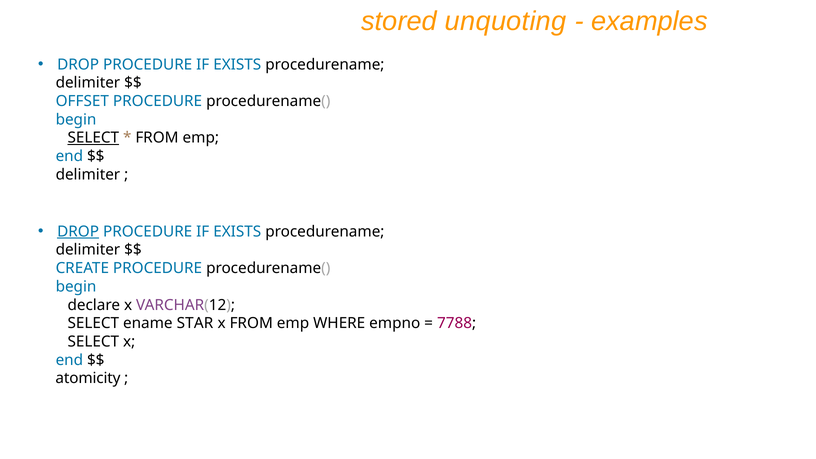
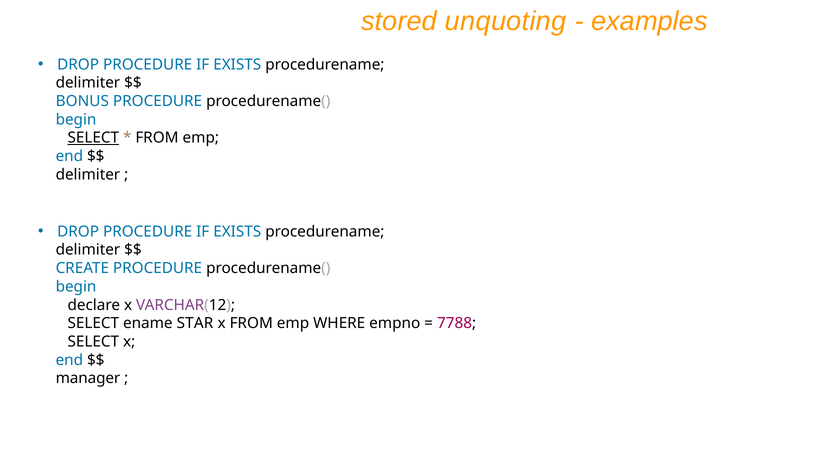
OFFSET: OFFSET -> BONUS (82, 101)
DROP underline: present -> none (78, 232)
atomicity: atomicity -> manager (88, 378)
